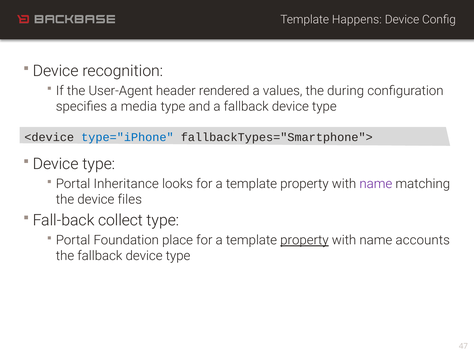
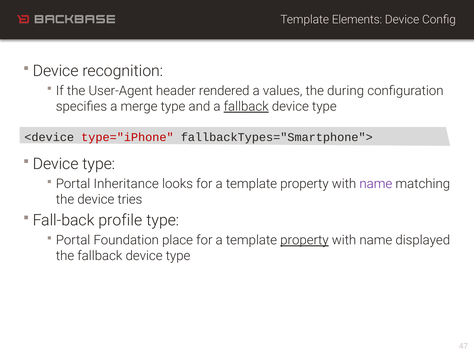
Happens: Happens -> Elements (357, 20)
media: media -> merge (139, 107)
fallback underline: none -> present (246, 107)
type="iPhone colour: blue -> red (127, 137)
files: files -> tries (130, 200)
collect: collect -> profile (120, 221)
accounts: accounts -> displayed (423, 240)
